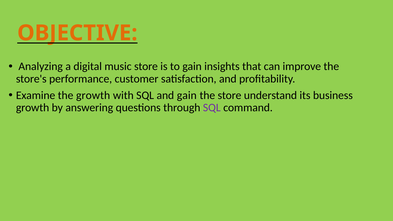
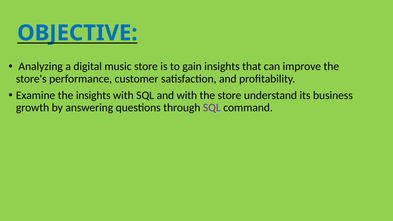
OBJECTIVE colour: orange -> blue (77, 33)
the growth: growth -> insights (93, 95)
and gain: gain -> with (187, 95)
